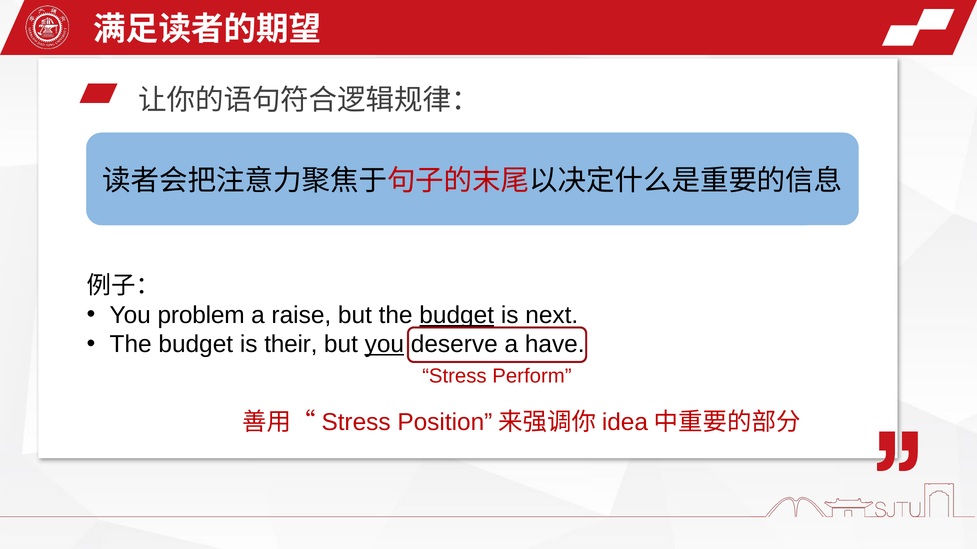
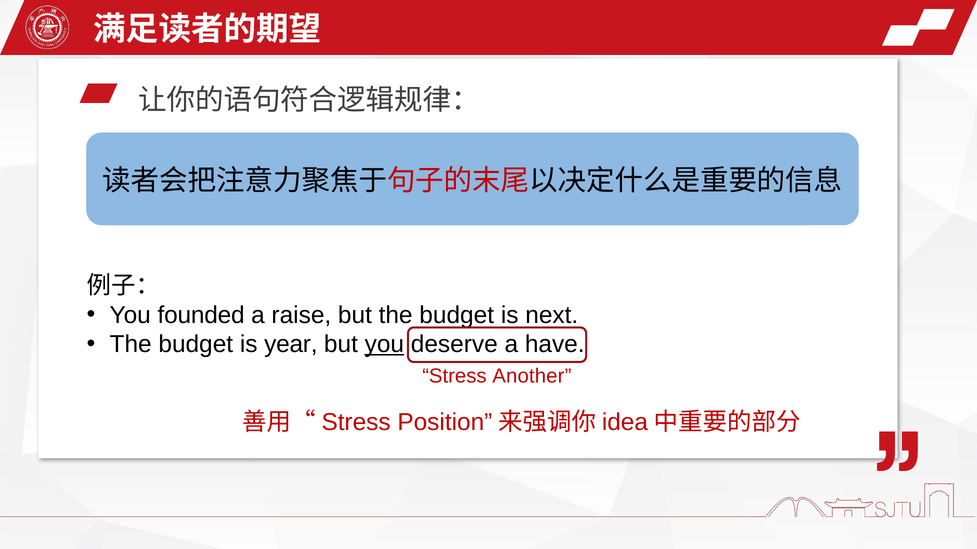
problem: problem -> founded (201, 315)
budget underline: present -> none (457, 315)
their: their -> year (291, 345)
Perform: Perform -> Another (532, 376)
